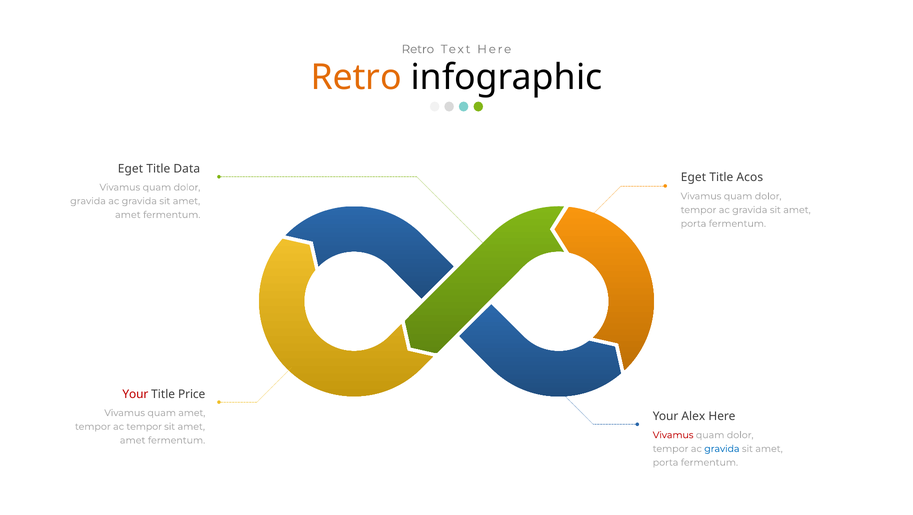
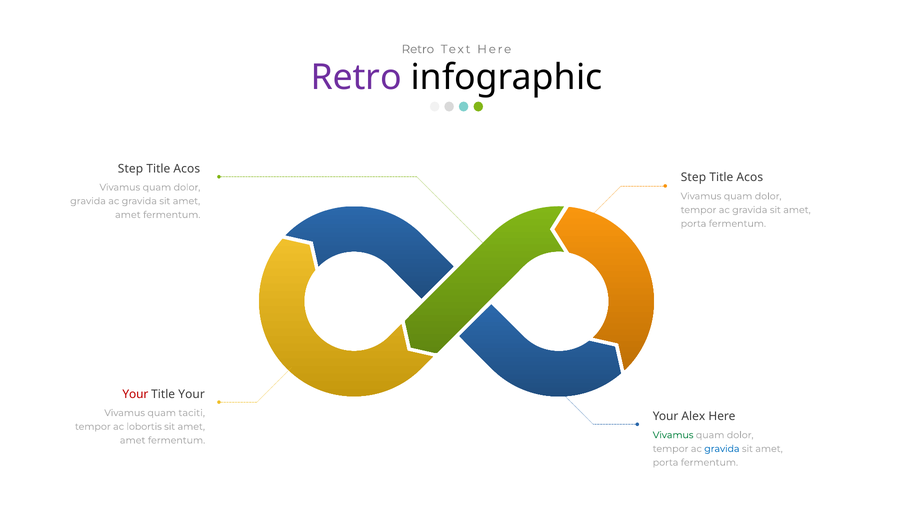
Retro colour: orange -> purple (356, 77)
Eget: Eget -> Step (130, 168)
Data: Data -> Acos (187, 168)
Eget: Eget -> Step (693, 177)
Title Price: Price -> Your (192, 394)
quam amet: amet -> taciti (192, 412)
ac tempor: tempor -> lobortis (144, 426)
Vivamus colour: red -> green (673, 435)
